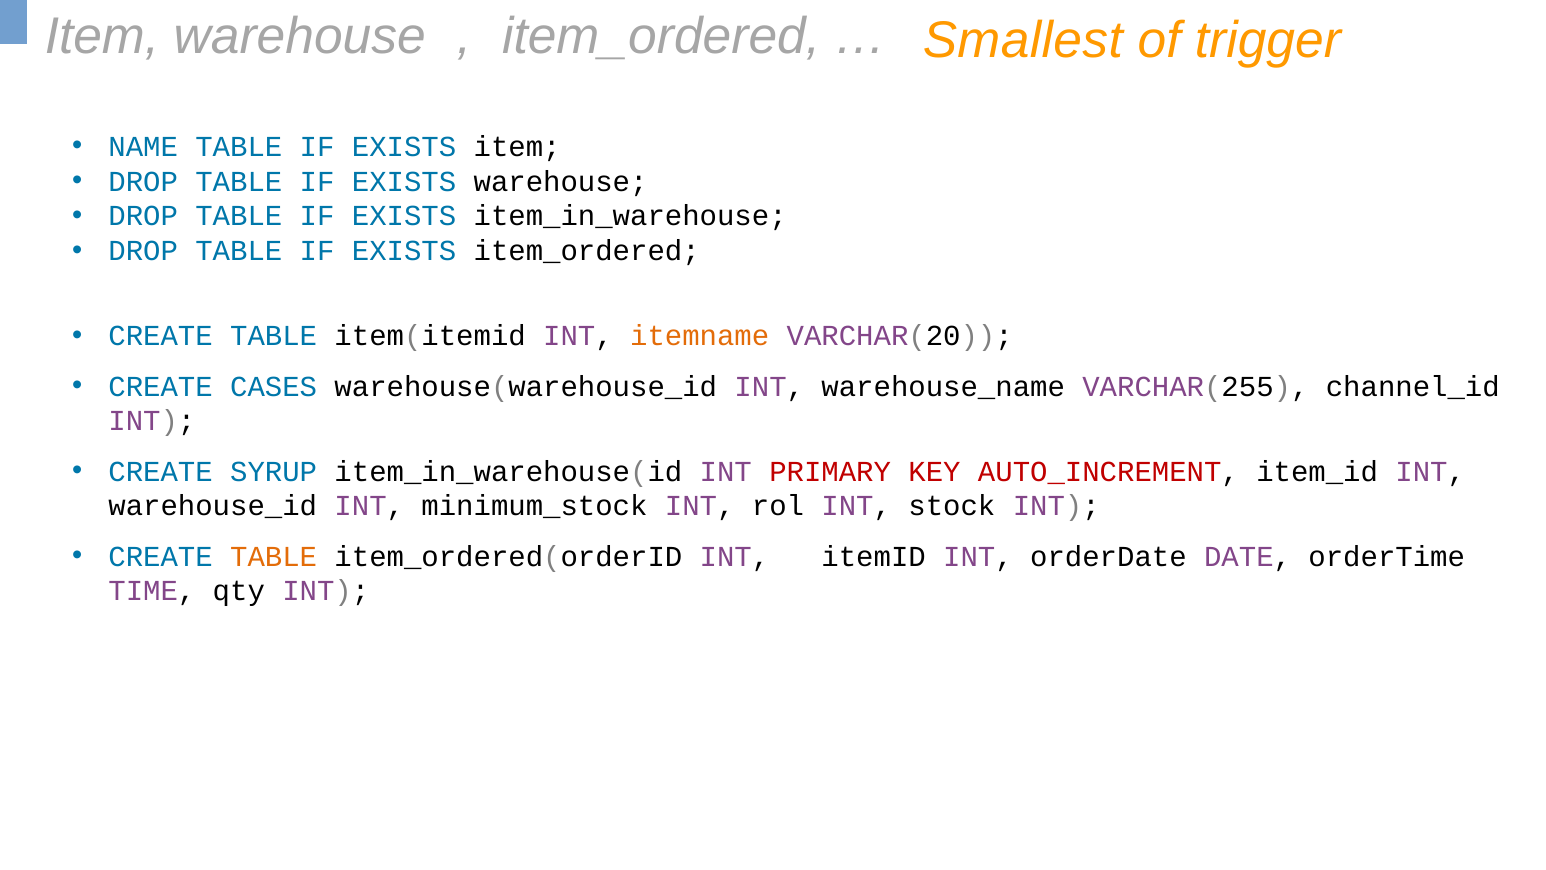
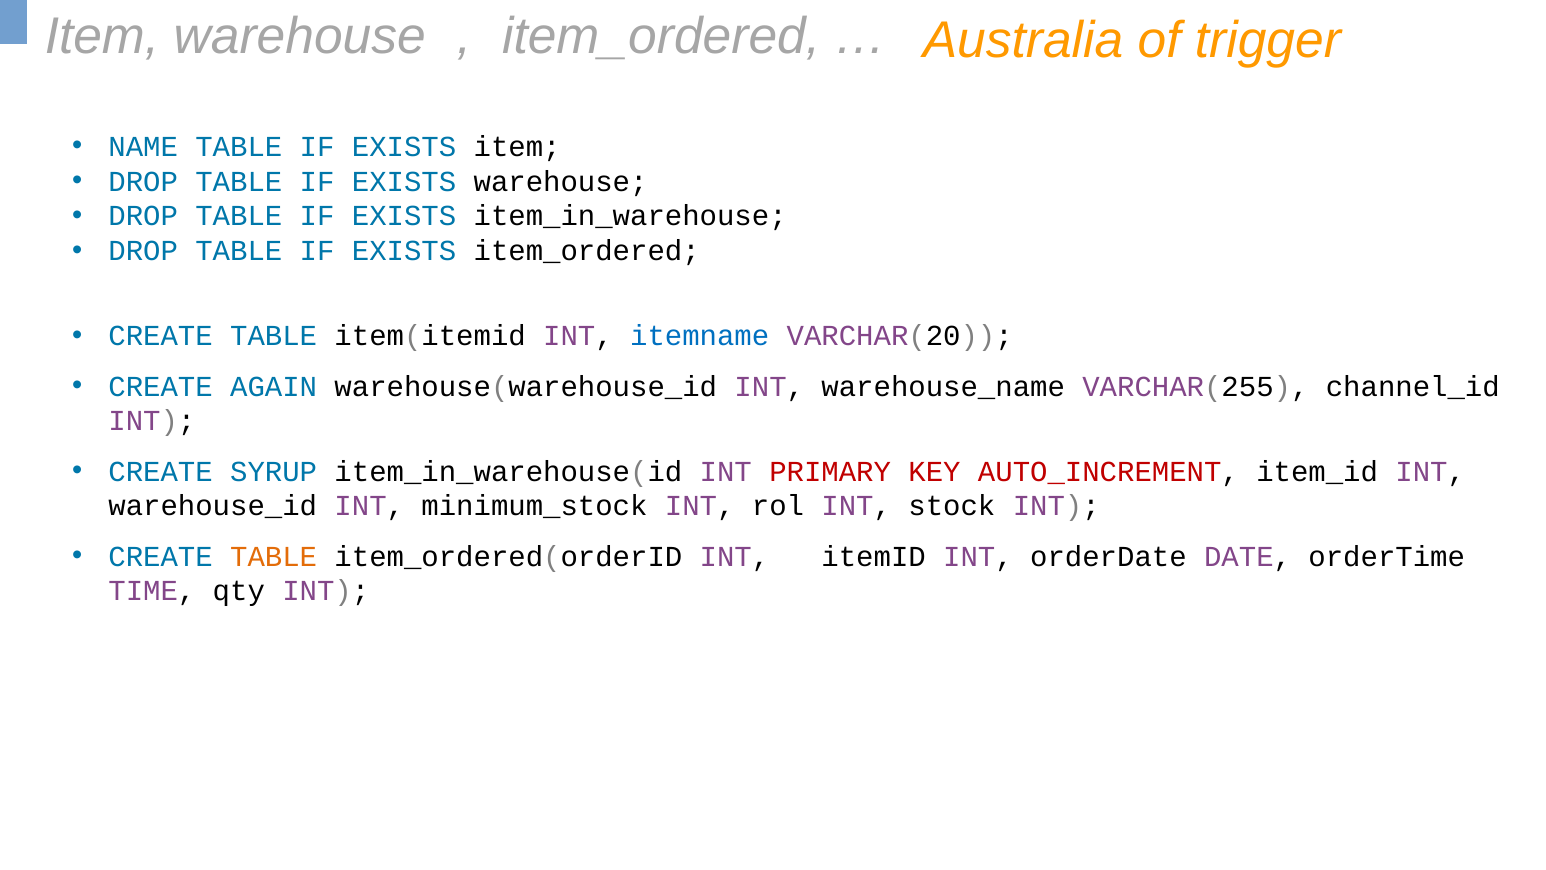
Smallest: Smallest -> Australia (1023, 40)
itemname colour: orange -> blue (700, 336)
CASES: CASES -> AGAIN (274, 386)
